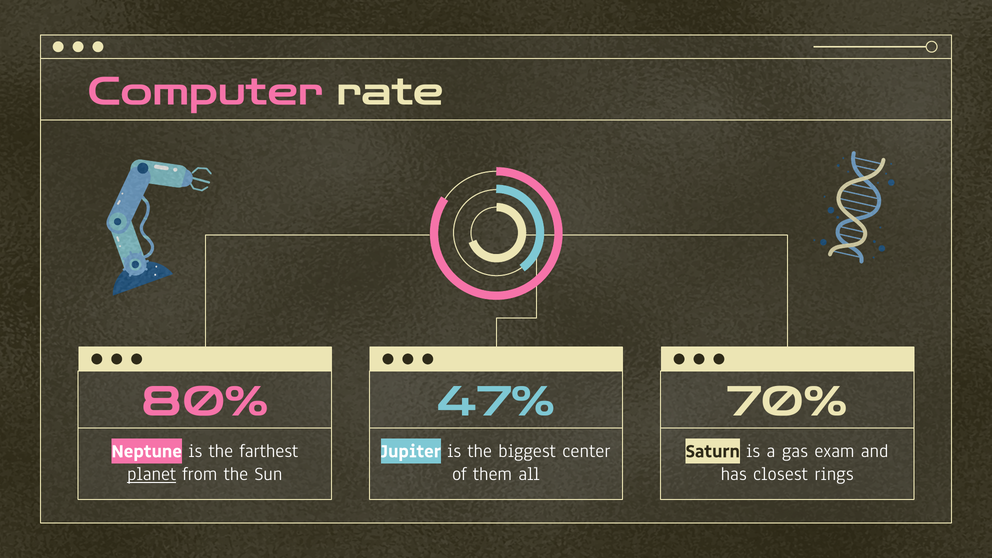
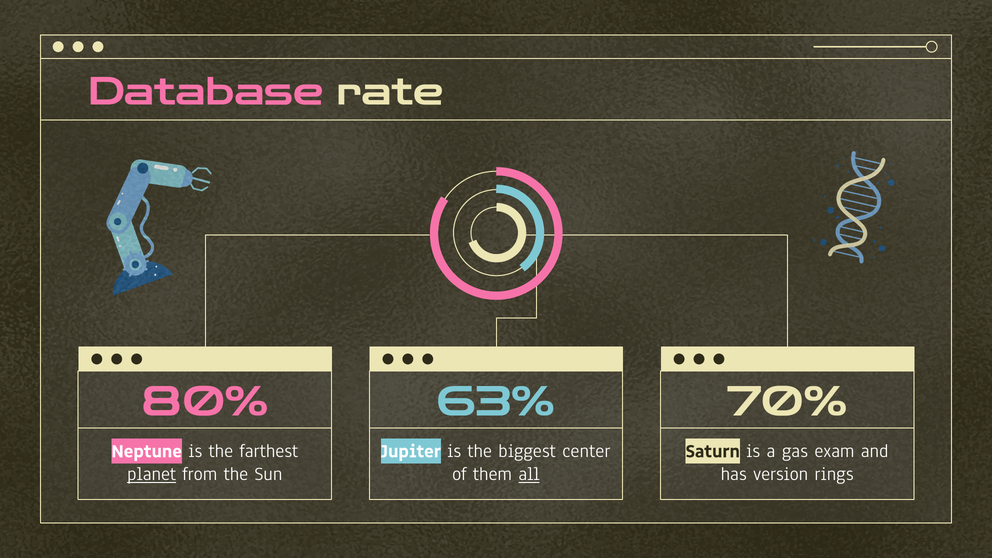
Computer: Computer -> Database (206, 92)
47%: 47% -> 63% (496, 402)
all underline: none -> present (529, 474)
closest: closest -> version (781, 474)
